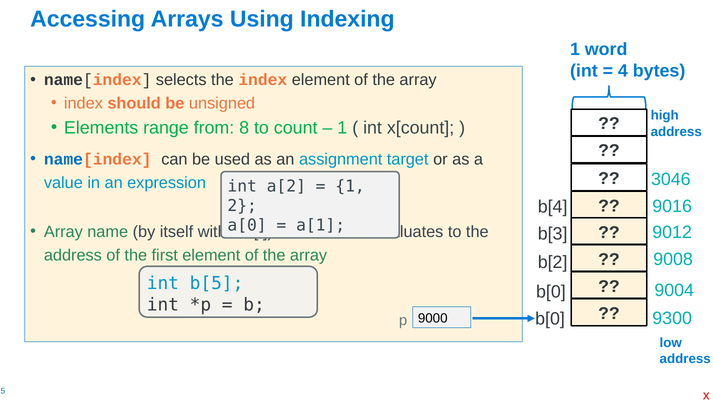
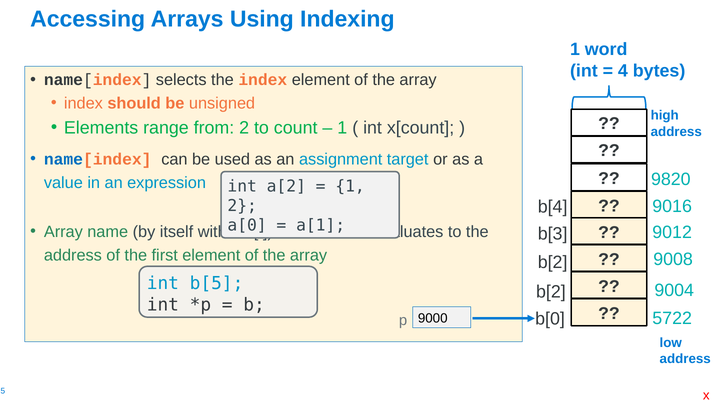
from 8: 8 -> 2 (244, 128)
3046: 3046 -> 9820 (671, 179)
b[0: b[0 -> b[2 (551, 292)
9300: 9300 -> 5722 (672, 319)
